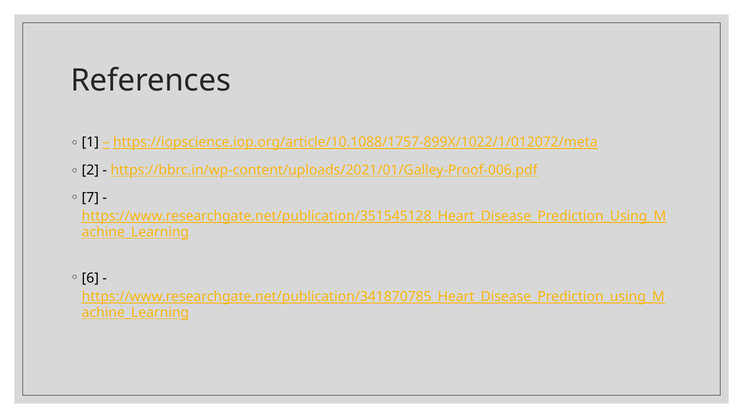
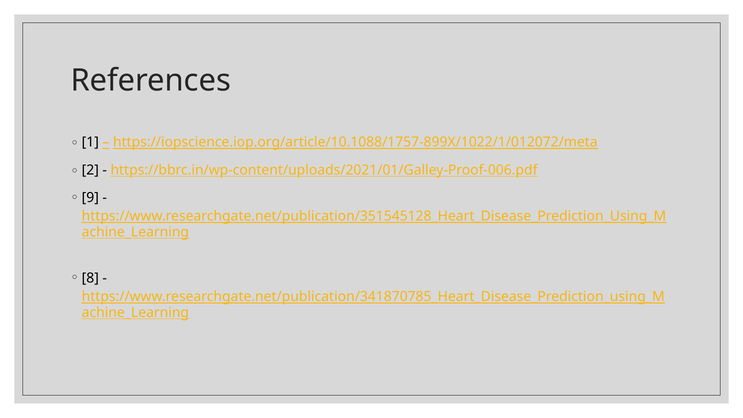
7: 7 -> 9 (90, 198)
6: 6 -> 8 (90, 278)
